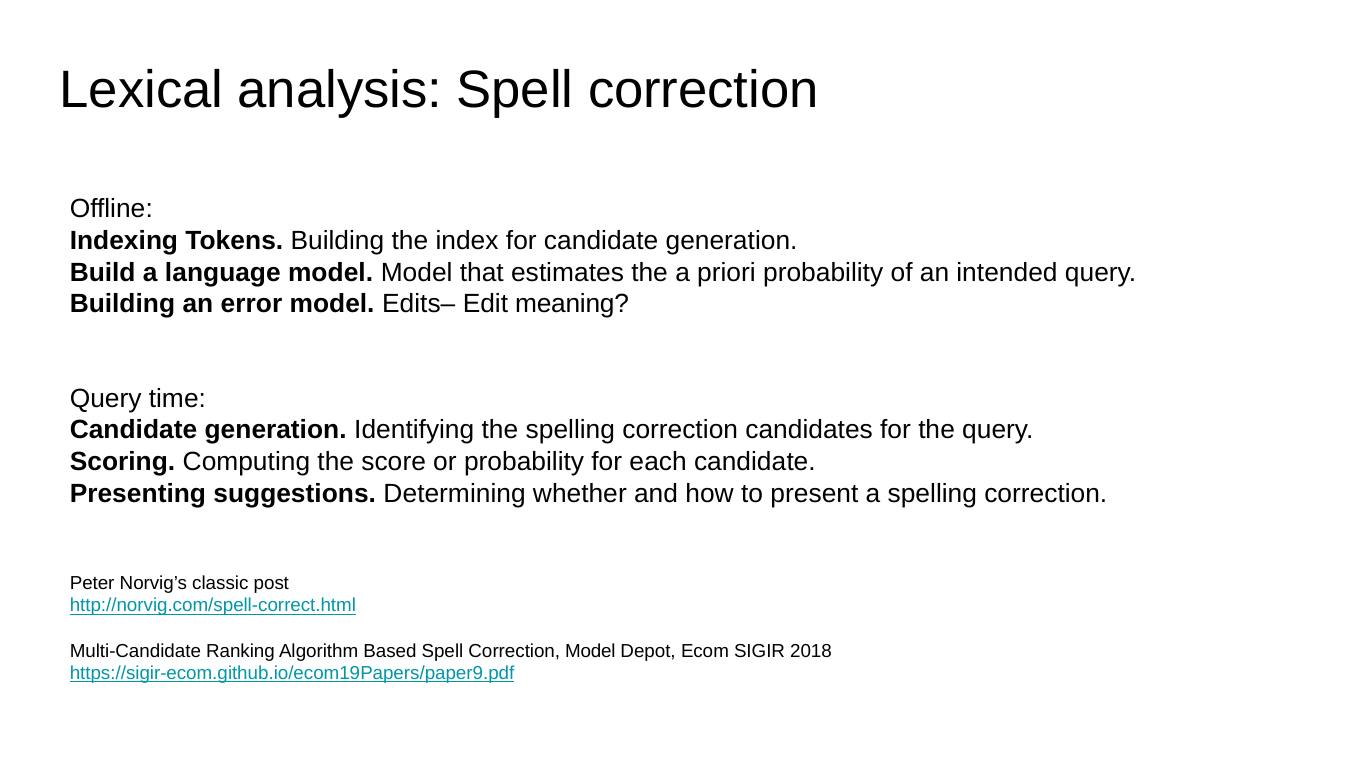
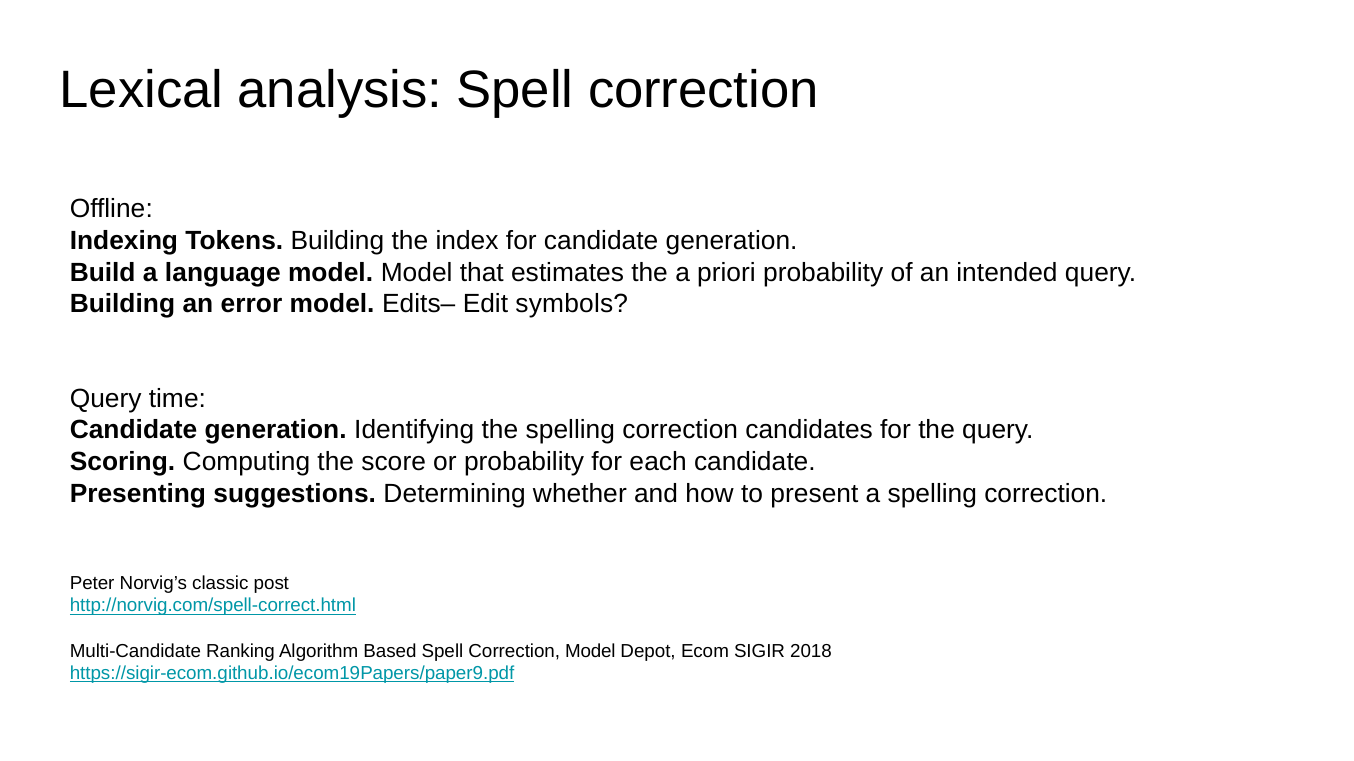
meaning: meaning -> symbols (572, 304)
